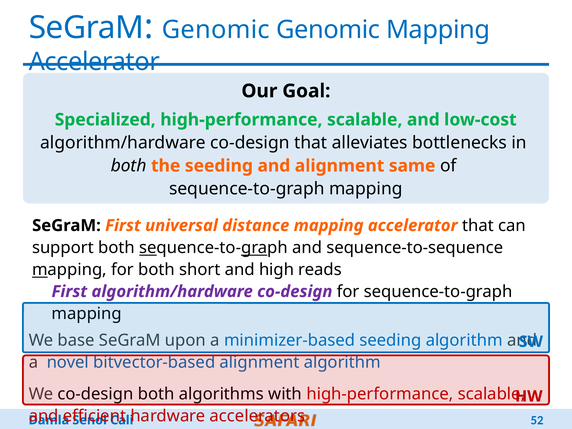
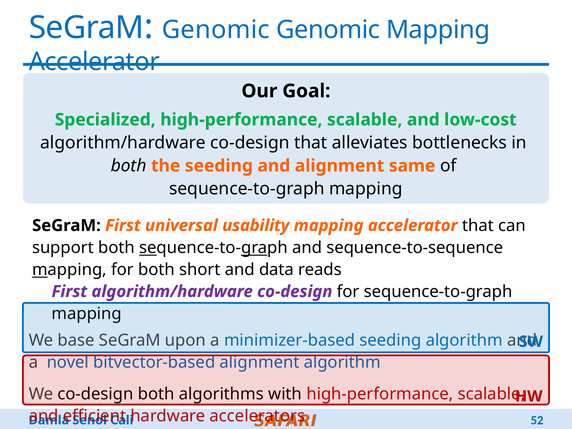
distance: distance -> usability (256, 226)
high: high -> data (276, 270)
